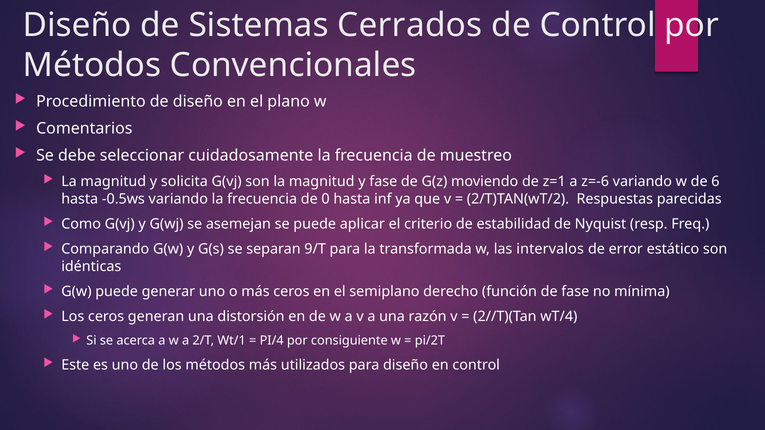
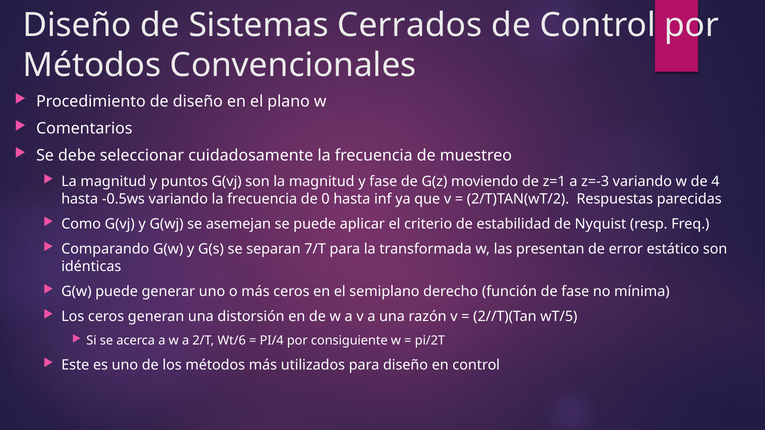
solicita: solicita -> puntos (184, 182)
z=-6: z=-6 -> z=-3 (595, 182)
6: 6 -> 4 (715, 182)
9/T: 9/T -> 7/T (315, 249)
intervalos: intervalos -> presentan (550, 249)
wT/4: wT/4 -> wT/5 (559, 317)
Wt/1: Wt/1 -> Wt/6 (232, 341)
